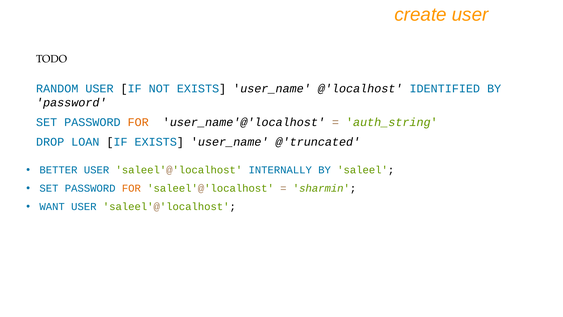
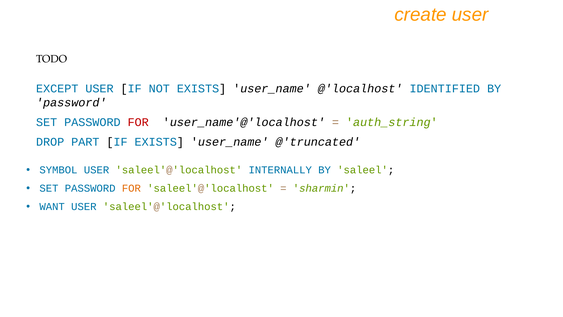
RANDOM: RANDOM -> EXCEPT (57, 88)
FOR colour: orange -> red (138, 122)
LOAN: LOAN -> PART (85, 142)
BETTER: BETTER -> SYMBOL (58, 170)
